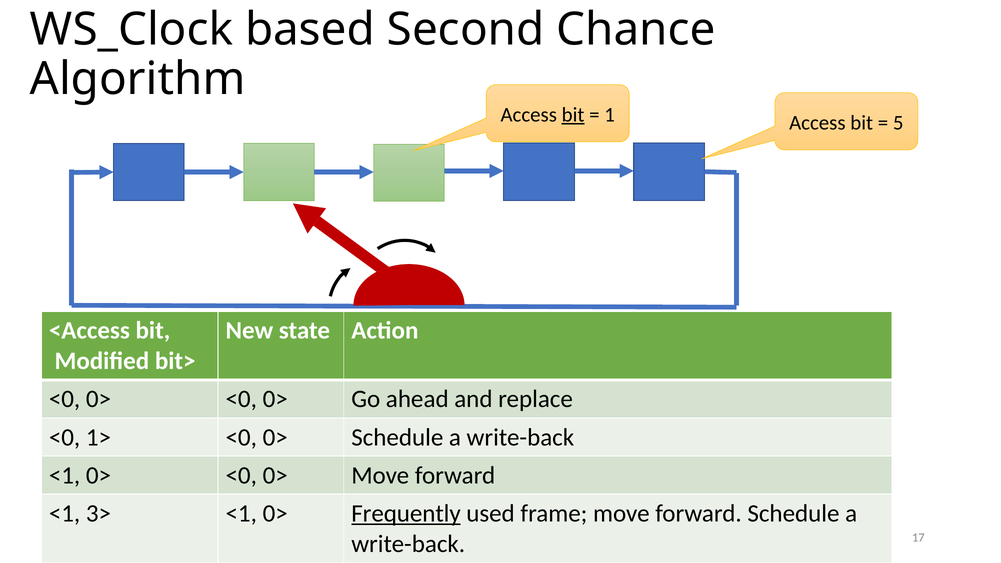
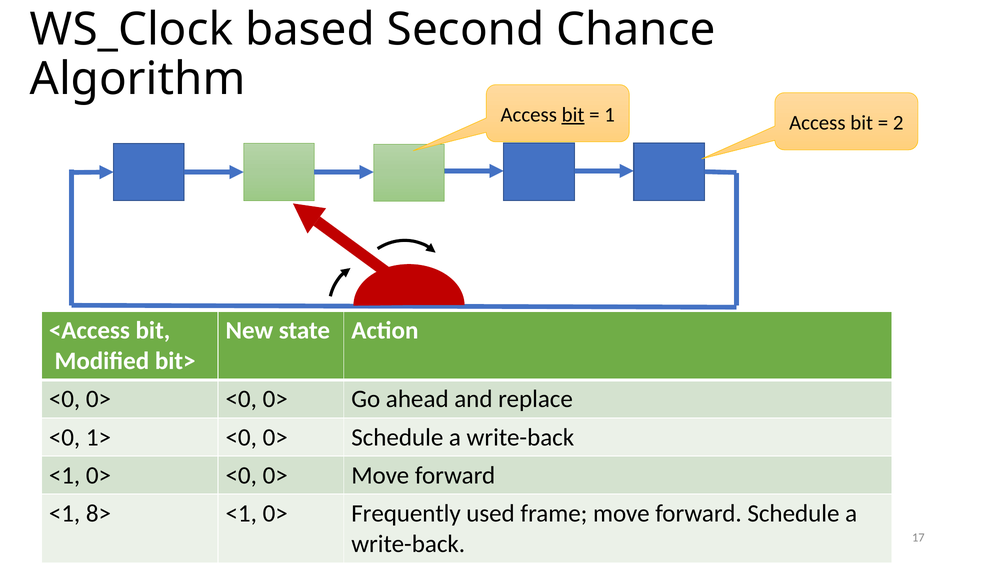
5: 5 -> 2 (898, 123)
3>: 3> -> 8> (98, 513)
Frequently underline: present -> none (406, 513)
